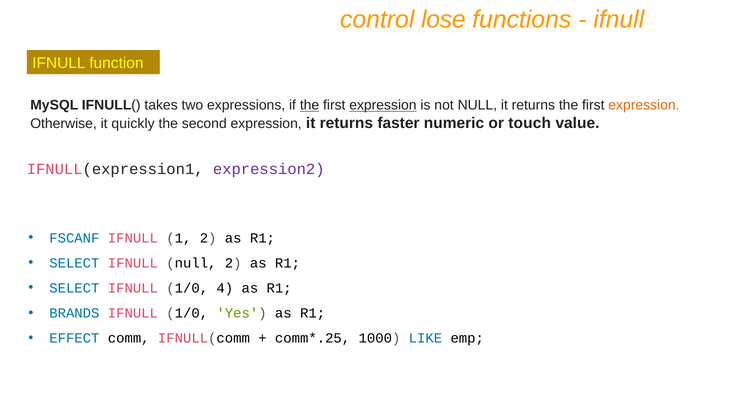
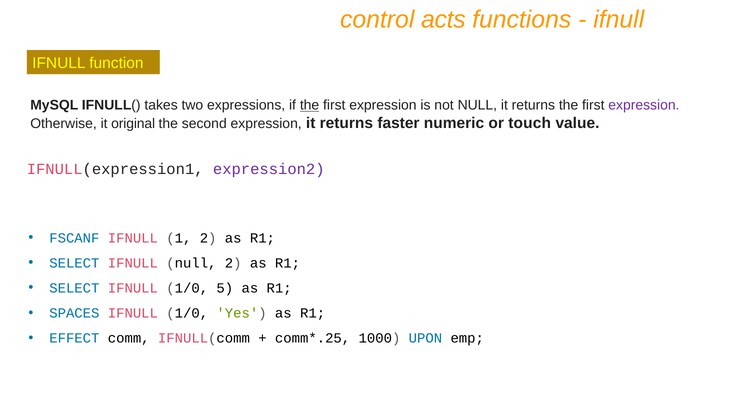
lose: lose -> acts (443, 19)
expression underline: present -> none (383, 105)
expression colour: orange -> purple (644, 105)
quickly: quickly -> original (133, 123)
4: 4 -> 5 (225, 288)
BRANDS: BRANDS -> SPACES (74, 313)
LIKE: LIKE -> UPON (425, 338)
